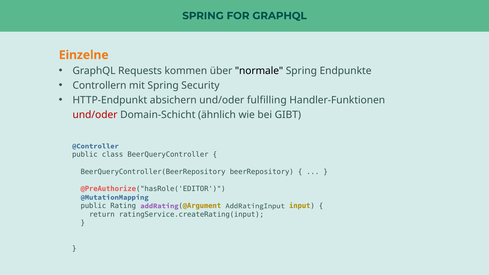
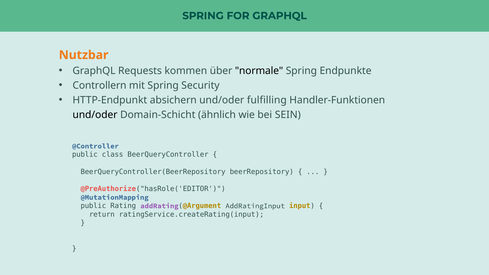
Einzelne: Einzelne -> Nutzbar (84, 55)
und/oder colour: red -> black (95, 115)
GIBT: GIBT -> SEIN (288, 115)
